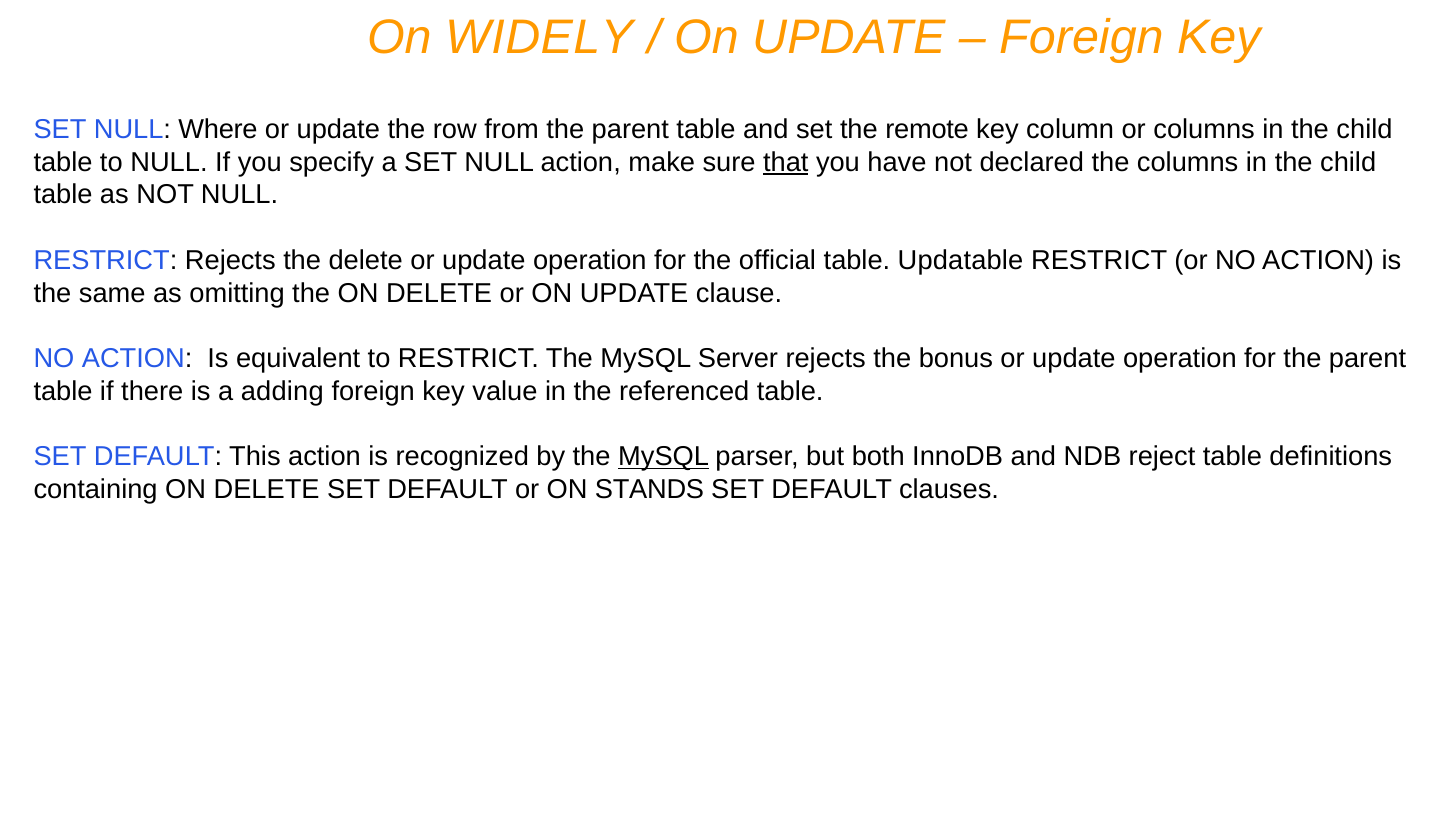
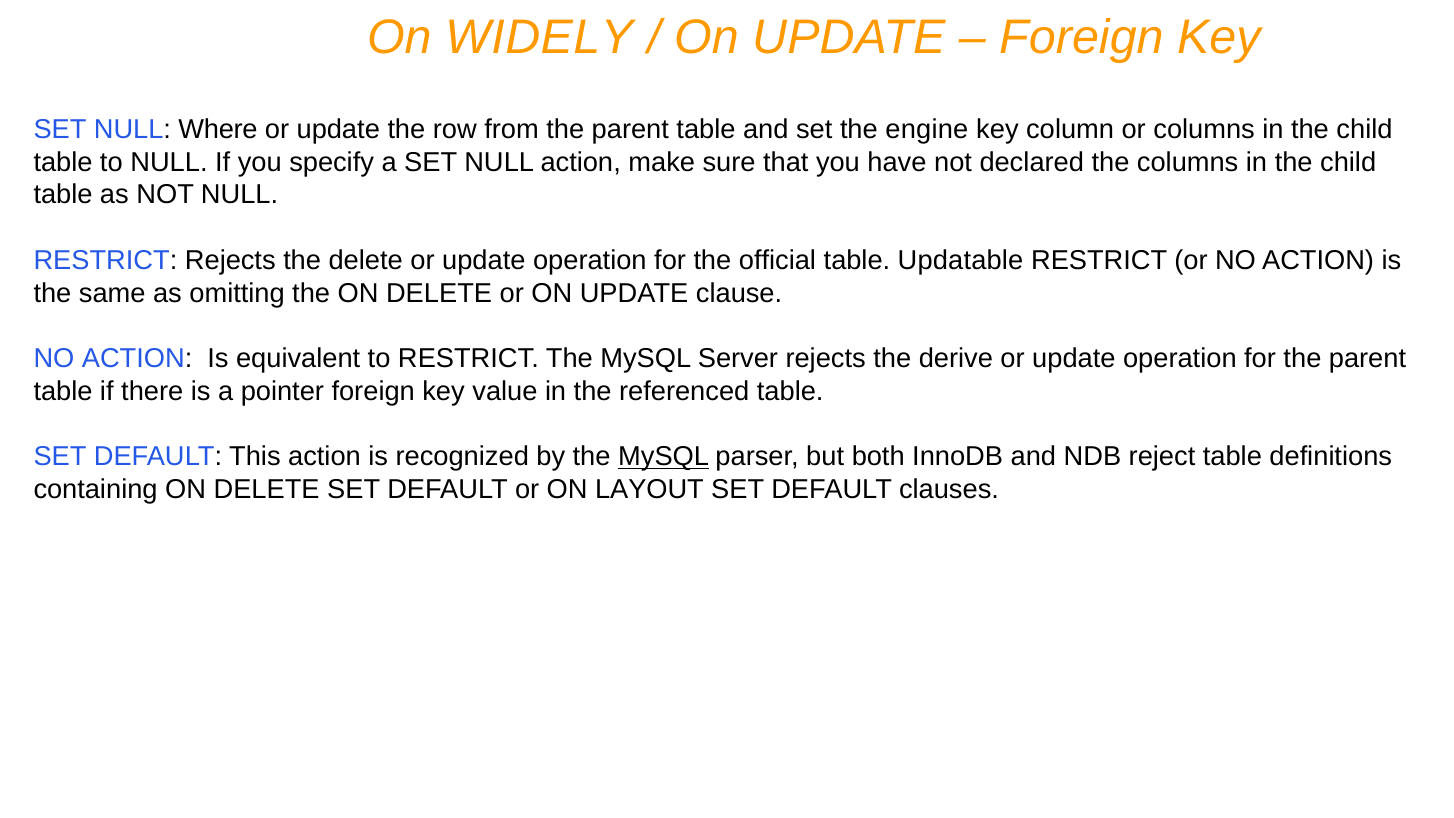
remote: remote -> engine (927, 129)
that underline: present -> none (786, 162)
bonus: bonus -> derive (956, 358)
adding: adding -> pointer (282, 391)
STANDS: STANDS -> LAYOUT (649, 489)
